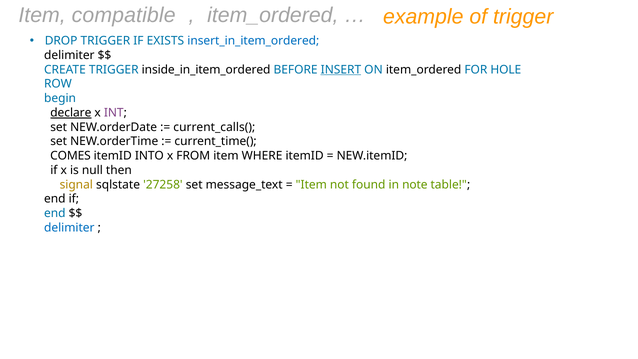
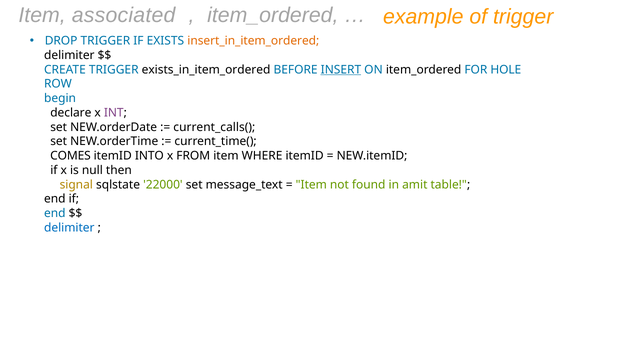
compatible: compatible -> associated (124, 15)
insert_in_item_ordered colour: blue -> orange (253, 41)
inside_in_item_ordered: inside_in_item_ordered -> exists_in_item_ordered (206, 70)
declare underline: present -> none (71, 113)
27258: 27258 -> 22000 (163, 184)
note: note -> amit (415, 184)
